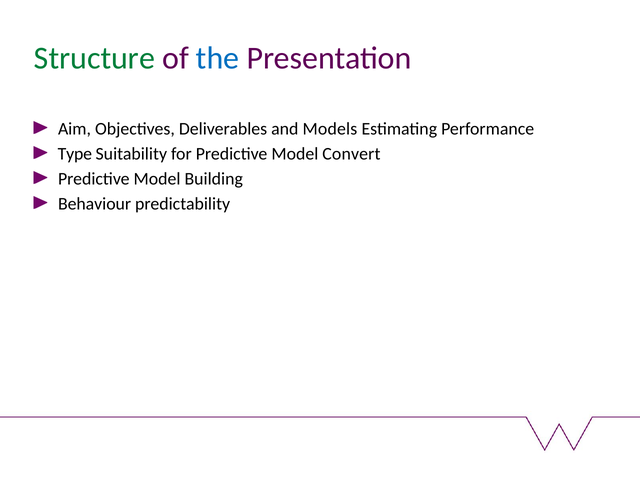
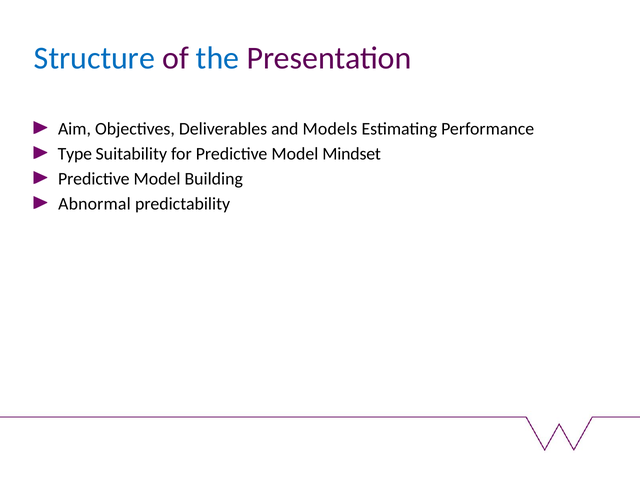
Structure colour: green -> blue (94, 58)
Convert: Convert -> Mindset (352, 154)
Behaviour: Behaviour -> Abnormal (94, 204)
